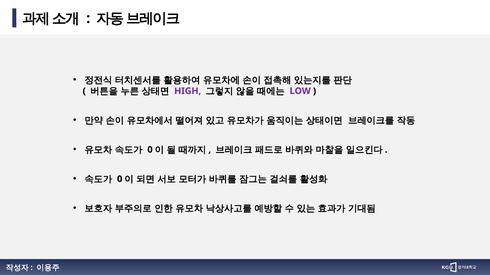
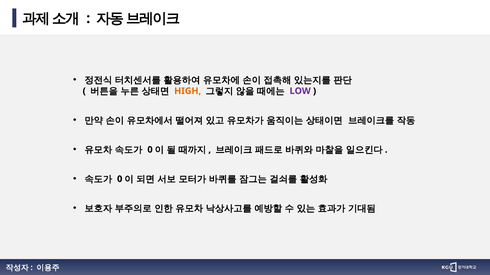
HIGH colour: purple -> orange (188, 91)
